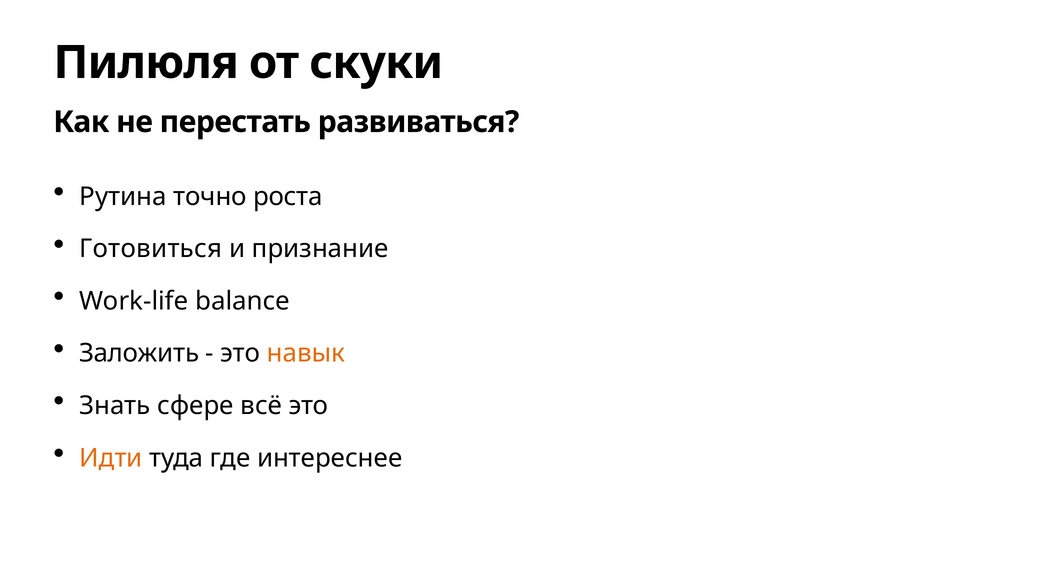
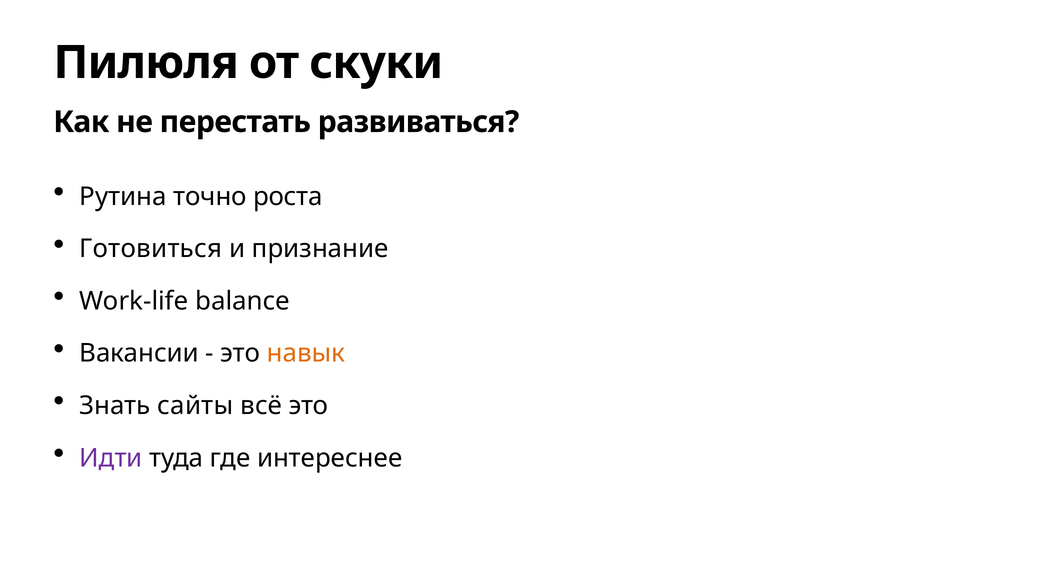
Заложить: Заложить -> Вакансии (139, 354)
сфере: сфере -> сайты (195, 406)
Идти colour: orange -> purple (111, 458)
